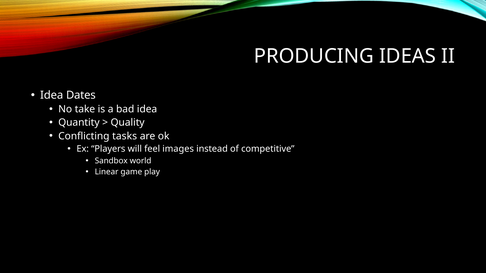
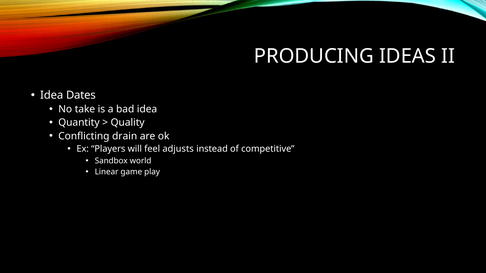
tasks: tasks -> drain (125, 136)
images: images -> adjusts (178, 149)
